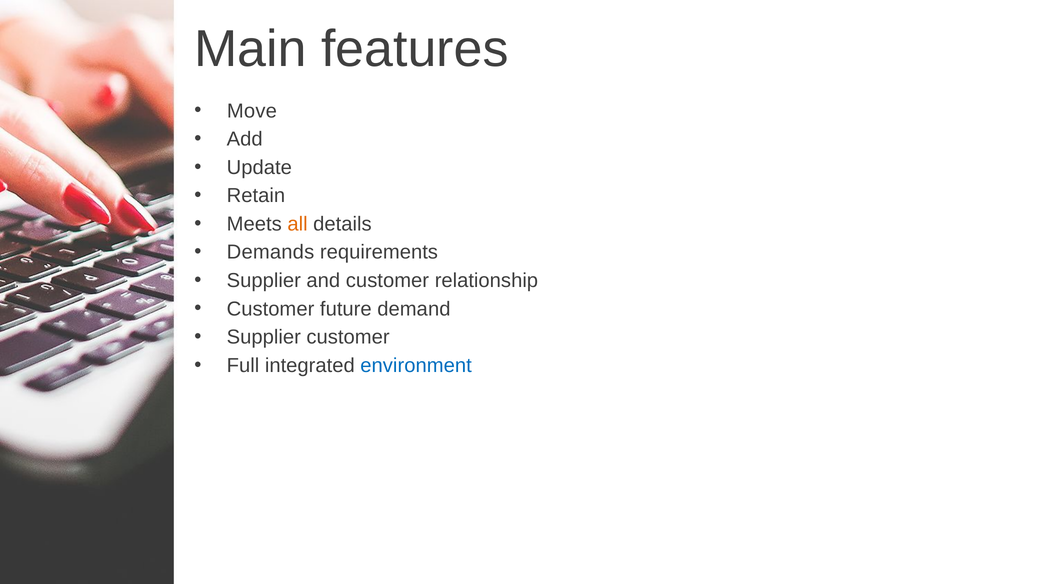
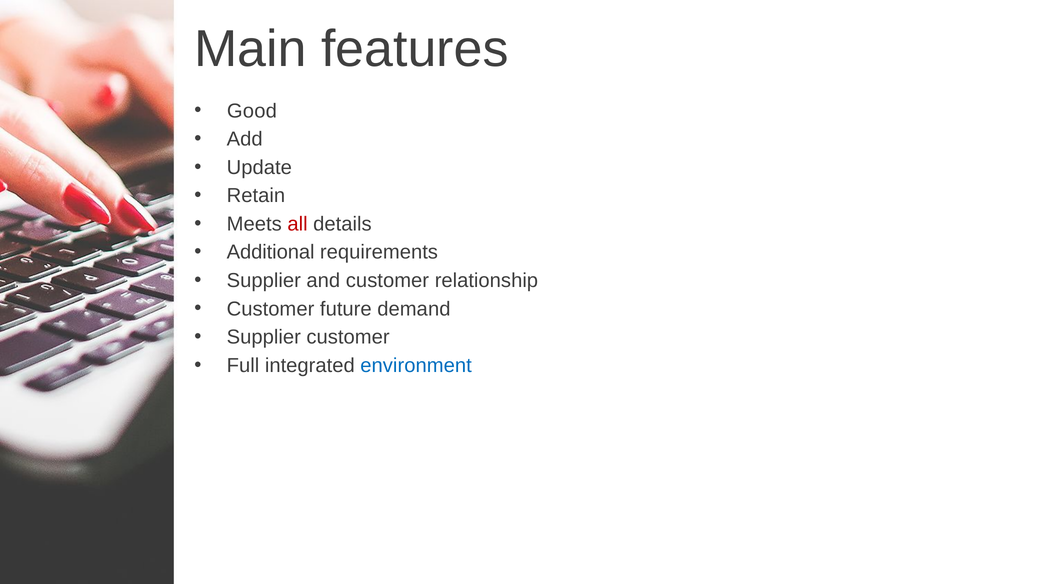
Move: Move -> Good (252, 111)
all colour: orange -> red (298, 224)
Demands: Demands -> Additional (271, 253)
